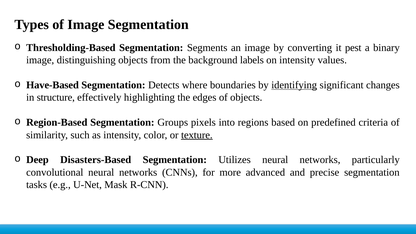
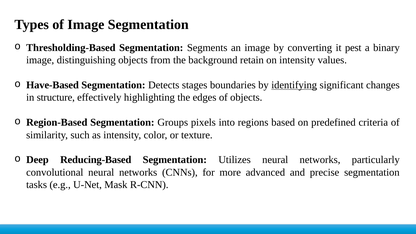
labels: labels -> retain (252, 60)
where: where -> stages (195, 85)
texture underline: present -> none (197, 135)
Disasters-Based: Disasters-Based -> Reducing-Based (96, 160)
